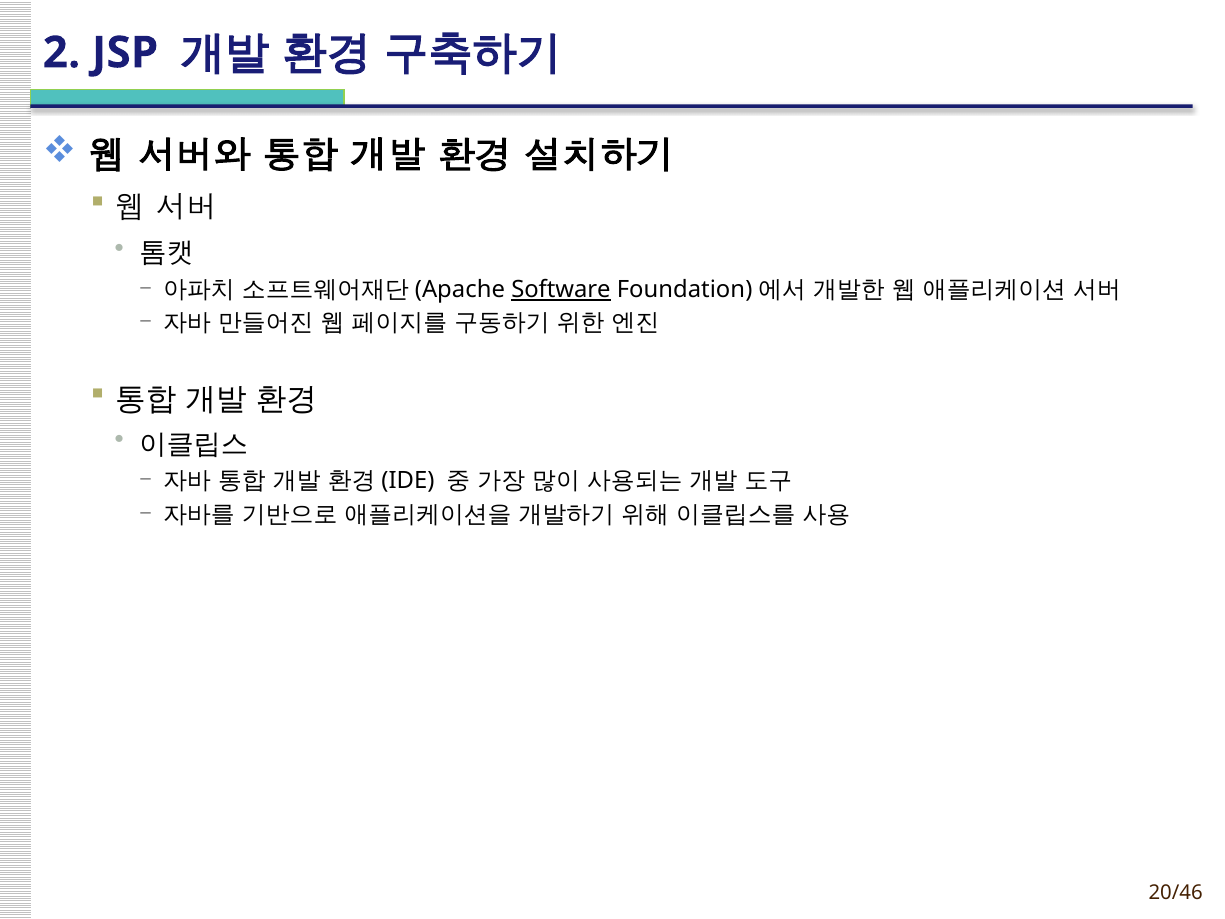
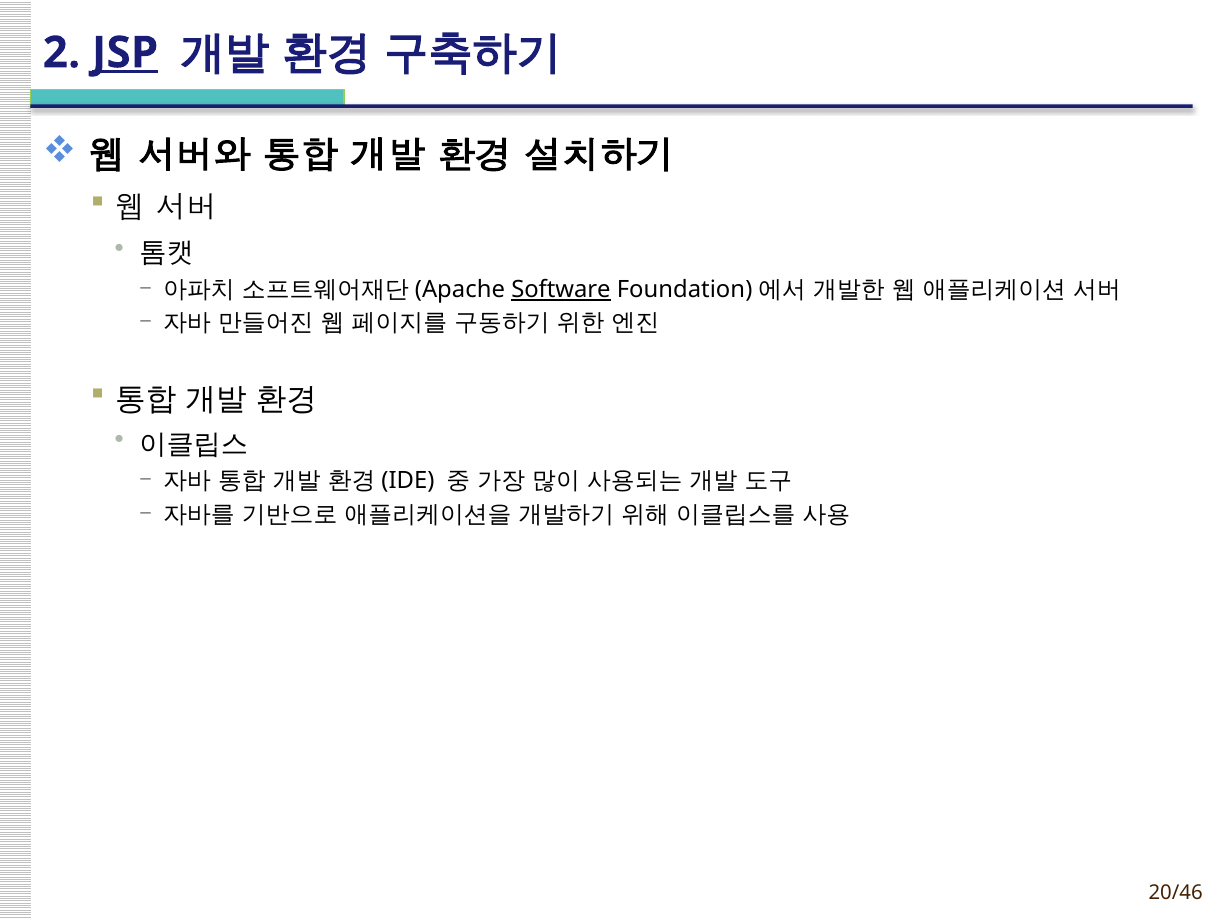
JSP underline: none -> present (125, 53)
